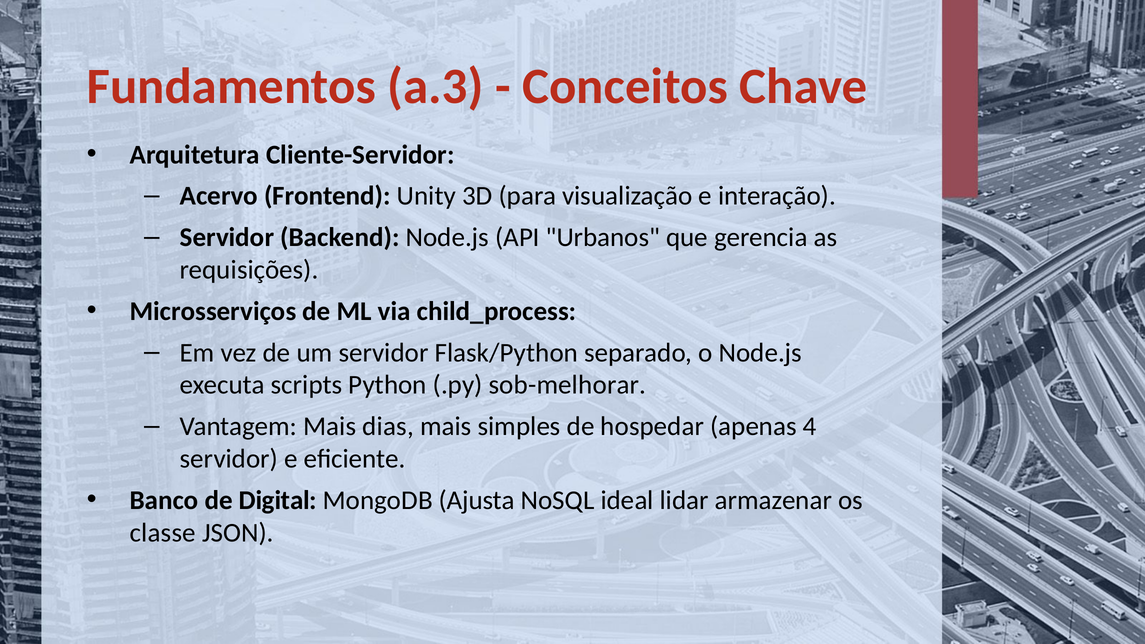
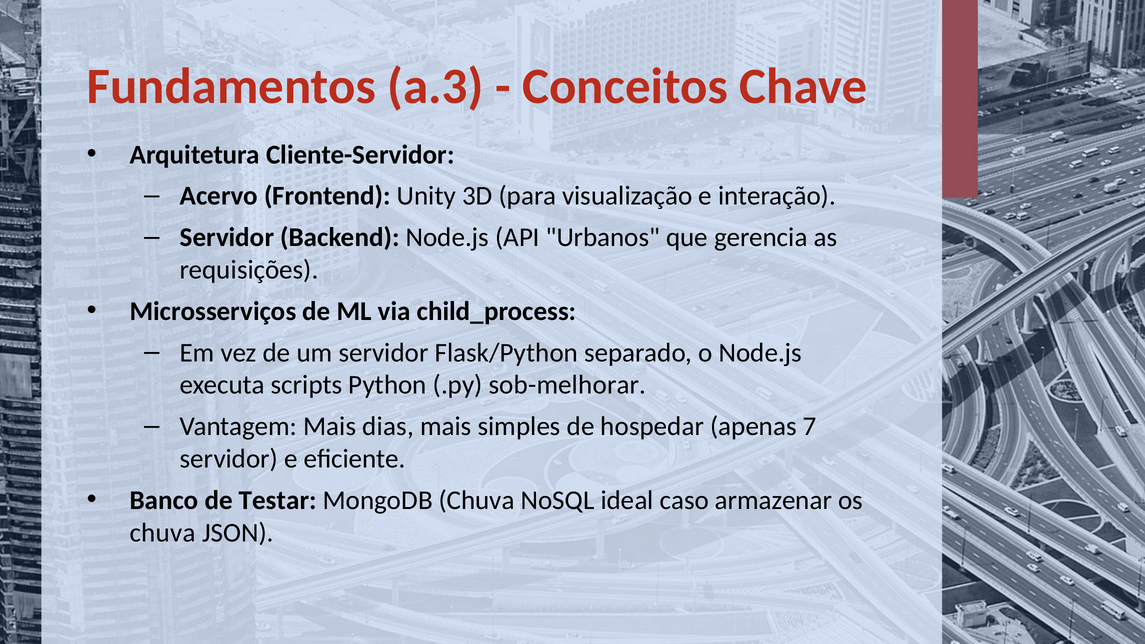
4: 4 -> 7 (810, 426)
Digital: Digital -> Testar (278, 500)
MongoDB Ajusta: Ajusta -> Chuva (477, 500)
lidar: lidar -> caso (684, 500)
classe: classe -> chuva (163, 533)
